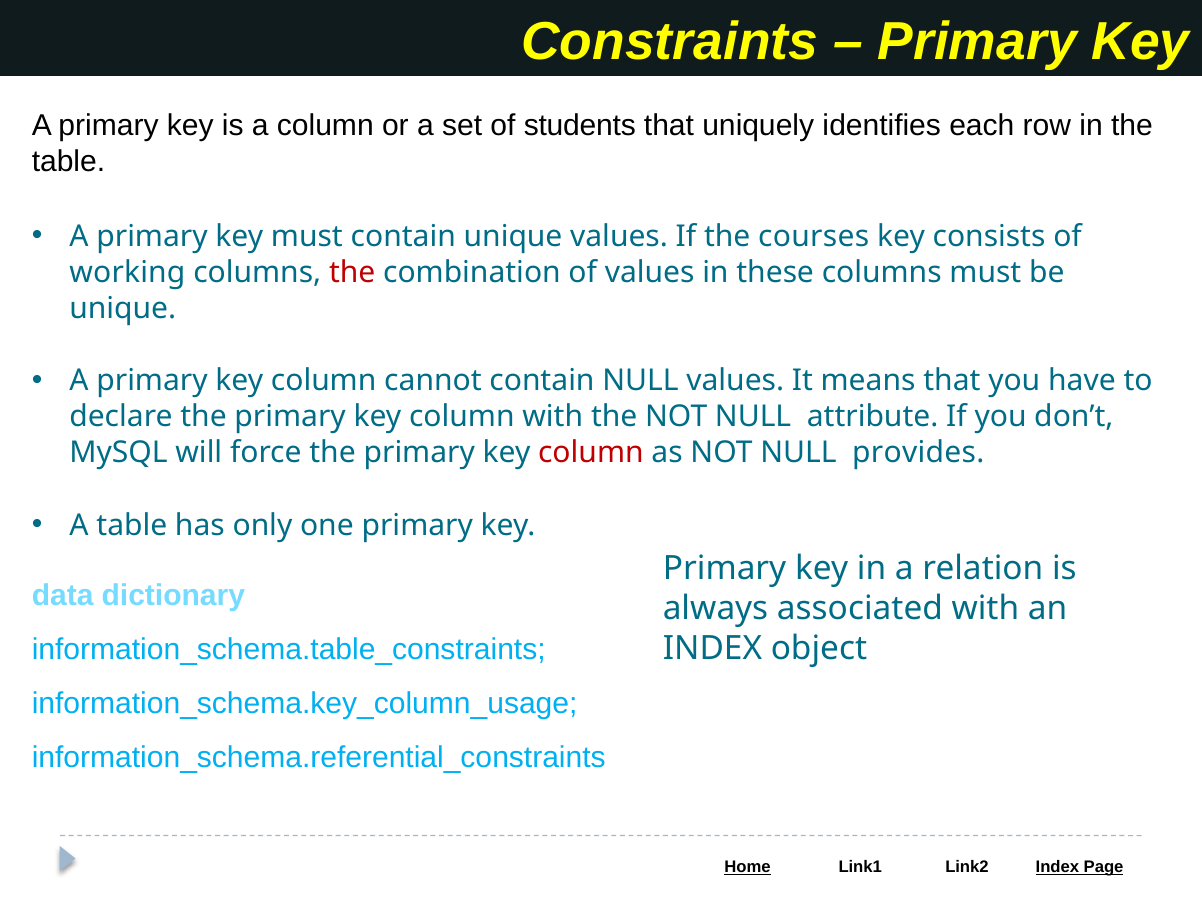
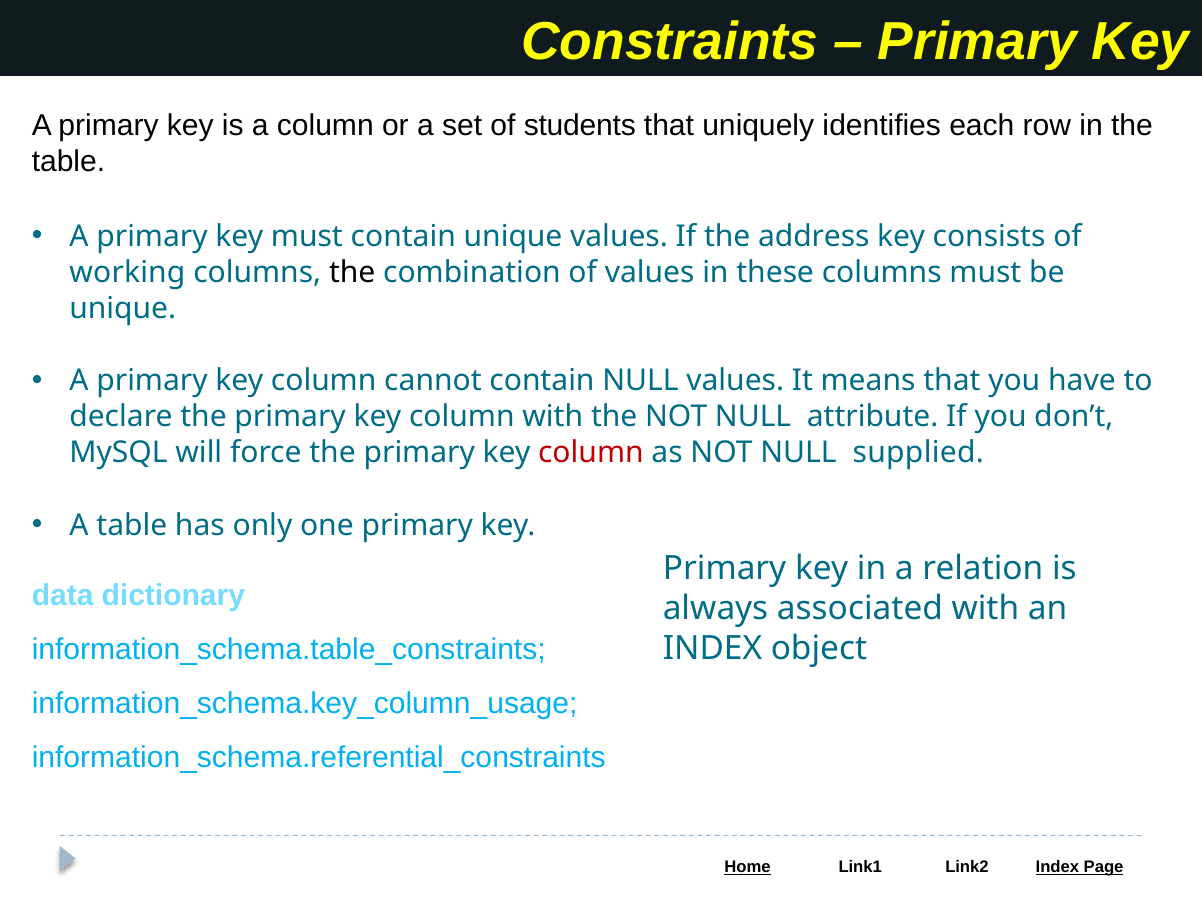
courses: courses -> address (814, 236)
the colour: red -> black (352, 272)
provides: provides -> supplied (918, 453)
